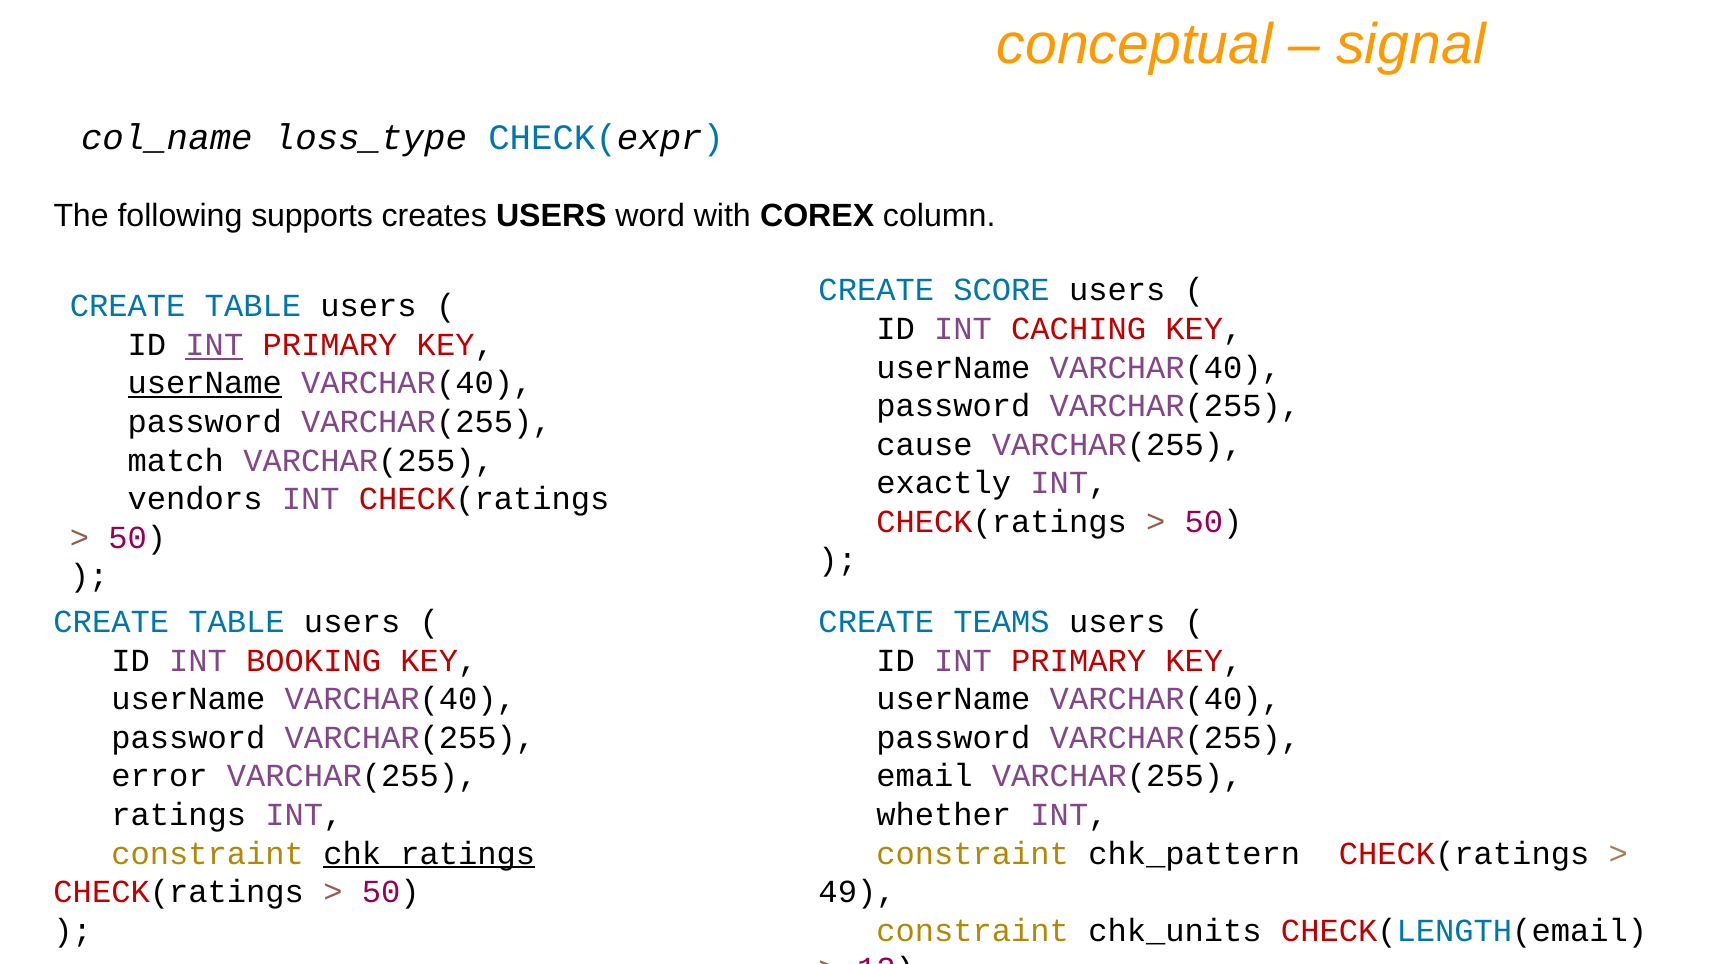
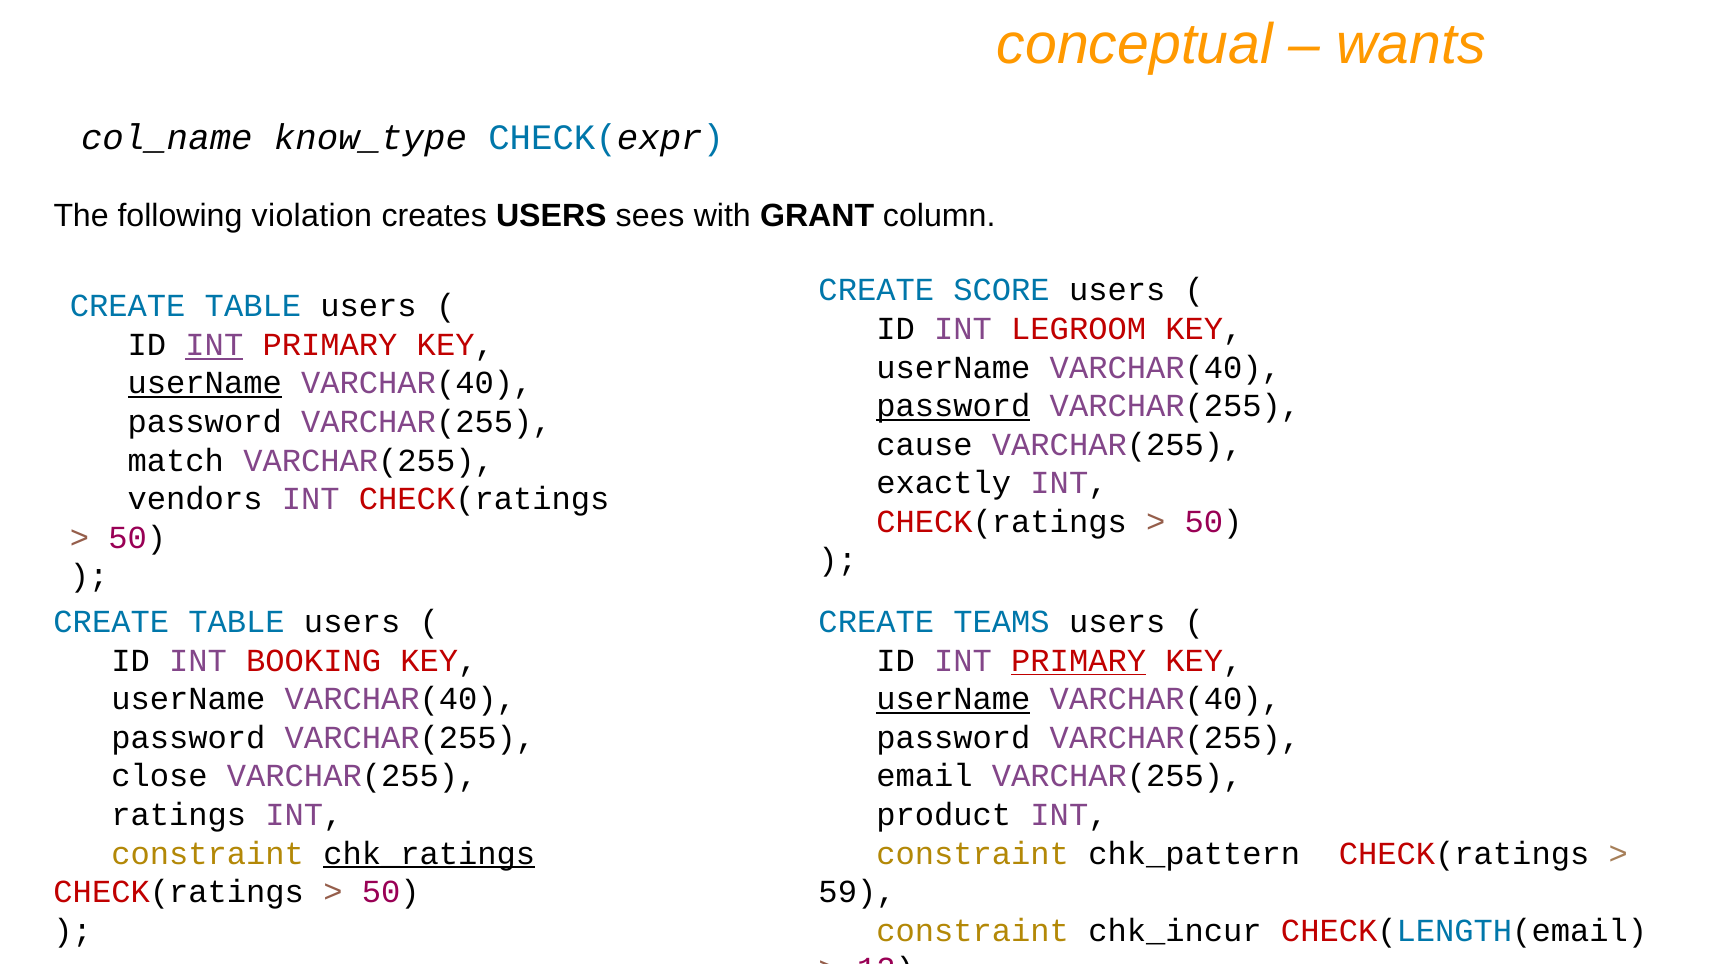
signal: signal -> wants (1411, 45)
loss_type: loss_type -> know_type (370, 138)
supports: supports -> violation (312, 216)
word: word -> sees (650, 216)
COREX: COREX -> GRANT (817, 216)
CACHING: CACHING -> LEGROOM (1079, 329)
password underline: none -> present (953, 406)
PRIMARY underline: none -> present (1079, 660)
userName underline: none -> present (953, 699)
error: error -> close (159, 776)
whether: whether -> product (944, 815)
49: 49 -> 59 (857, 892)
chk_units: chk_units -> chk_incur (1175, 930)
